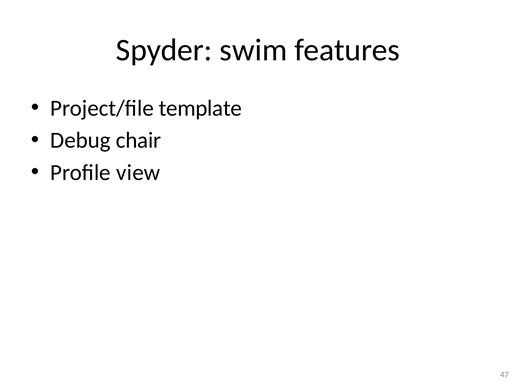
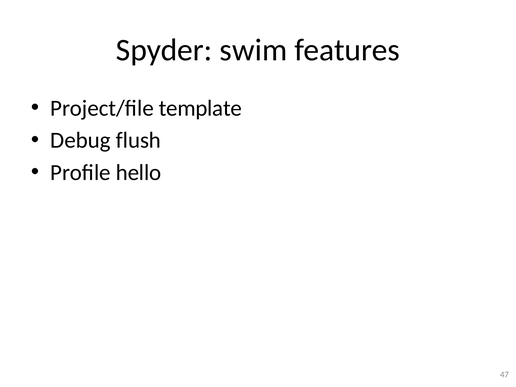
chair: chair -> flush (138, 140)
view: view -> hello (139, 172)
